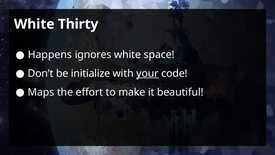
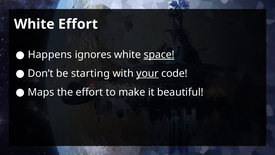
White Thirty: Thirty -> Effort (78, 24)
space underline: none -> present (159, 55)
initialize: initialize -> starting (90, 73)
